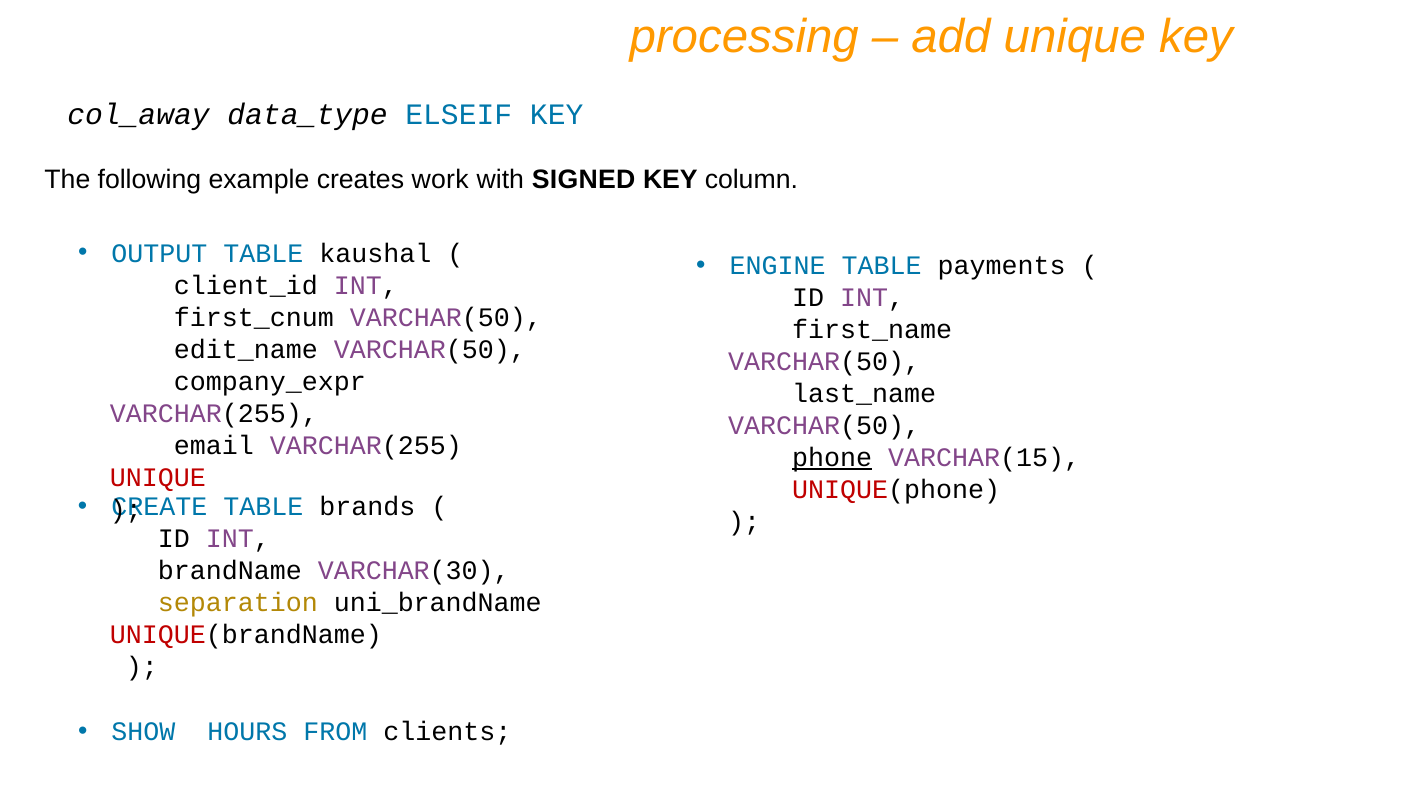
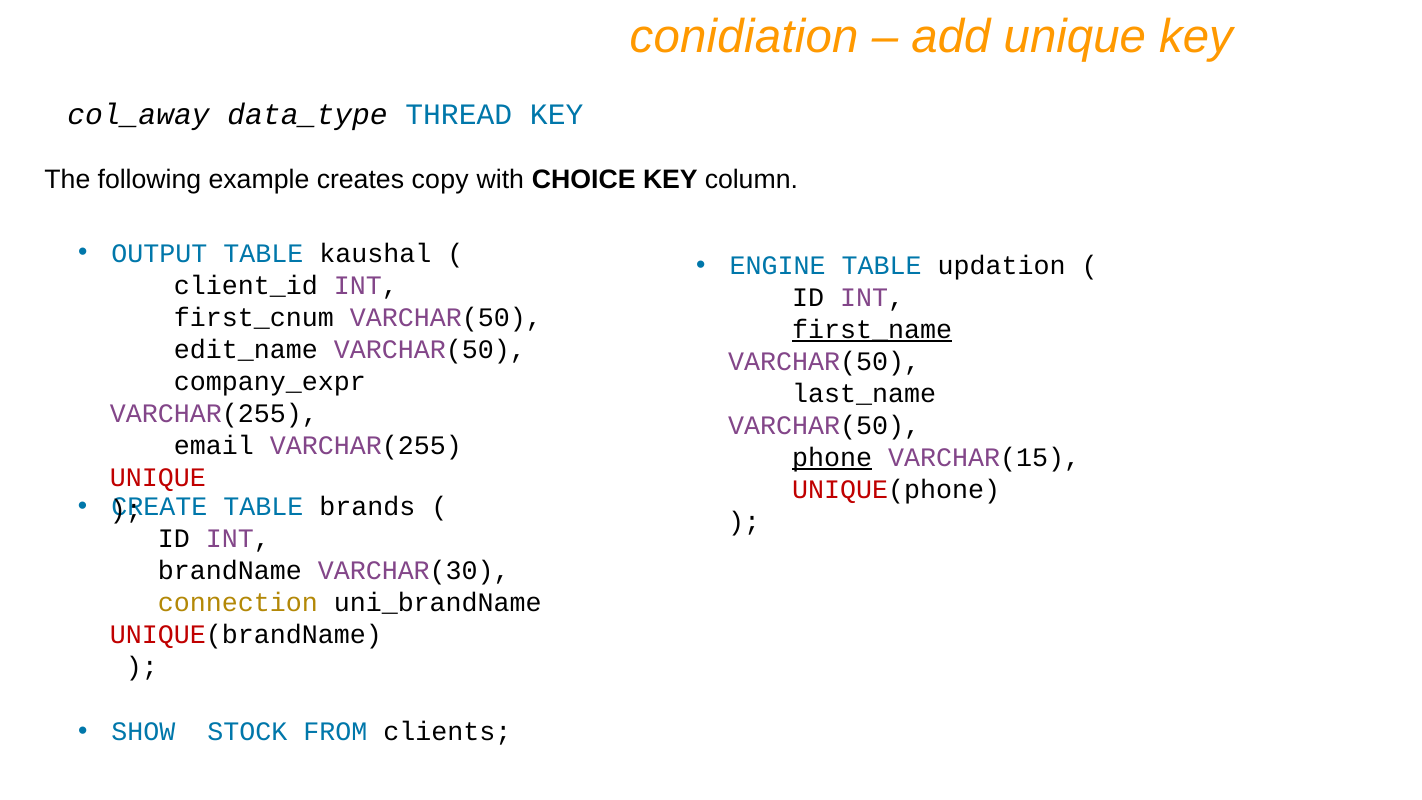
processing: processing -> conidiation (744, 37)
ELSEIF: ELSEIF -> THREAD (459, 114)
work: work -> copy (440, 179)
SIGNED: SIGNED -> CHOICE (584, 179)
payments: payments -> updation (1002, 266)
first_name underline: none -> present (872, 330)
separation: separation -> connection (238, 603)
HOURS: HOURS -> STOCK (247, 732)
